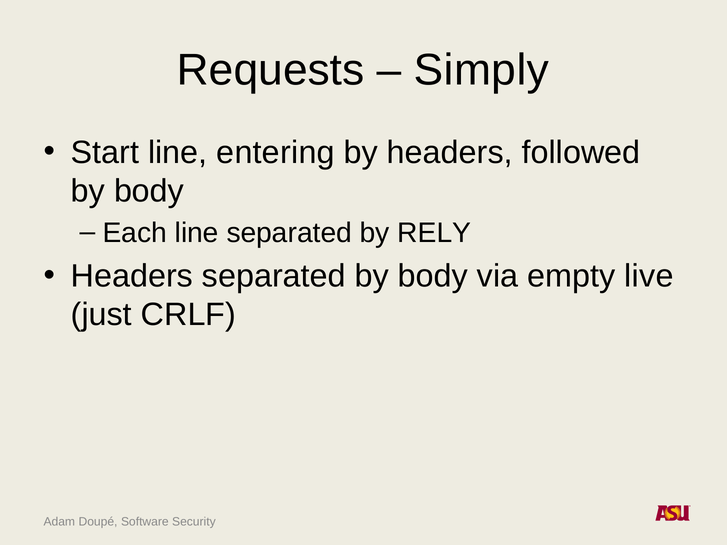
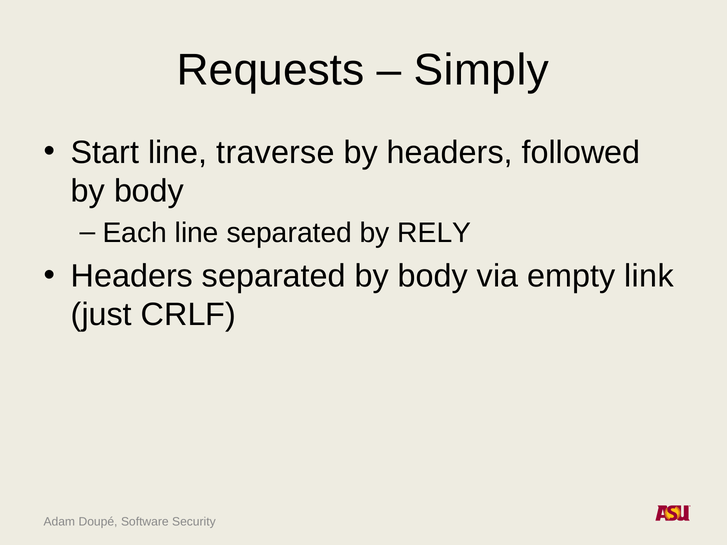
entering: entering -> traverse (276, 153)
live: live -> link (649, 276)
